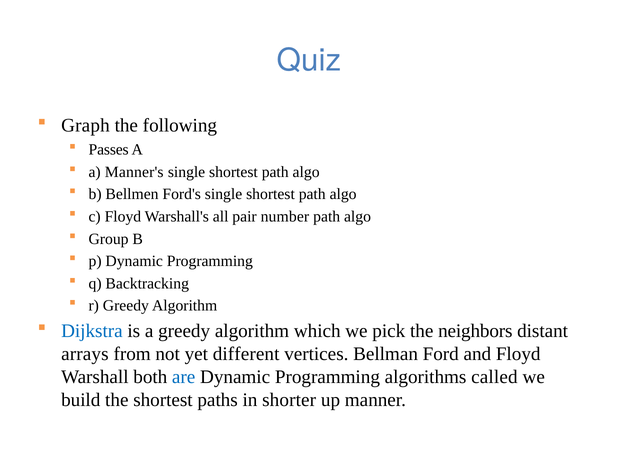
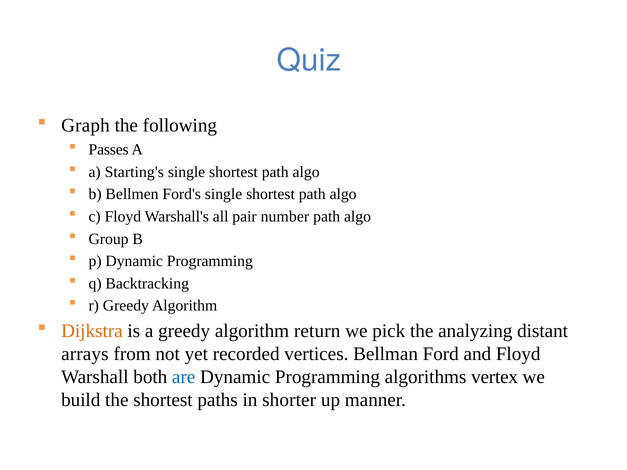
Manner's: Manner's -> Starting's (134, 172)
Dijkstra colour: blue -> orange (92, 331)
which: which -> return (317, 331)
neighbors: neighbors -> analyzing (475, 331)
different: different -> recorded (246, 354)
called: called -> vertex (495, 377)
